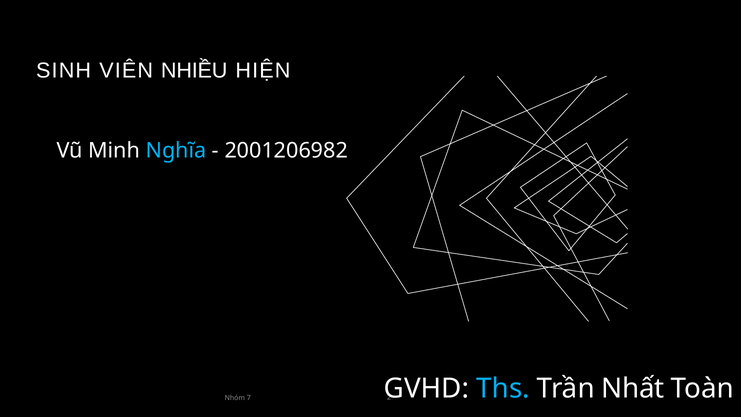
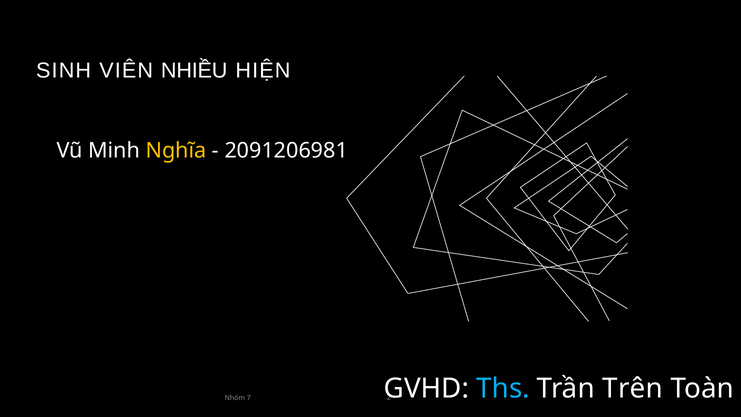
Nghĩa colour: light blue -> yellow (176, 151)
2001206982: 2001206982 -> 2091206981 (286, 151)
Nhất: Nhất -> Trên (633, 388)
